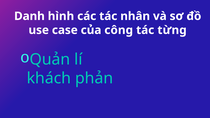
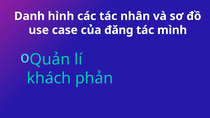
công: công -> đăng (119, 30)
từng: từng -> mình (172, 30)
